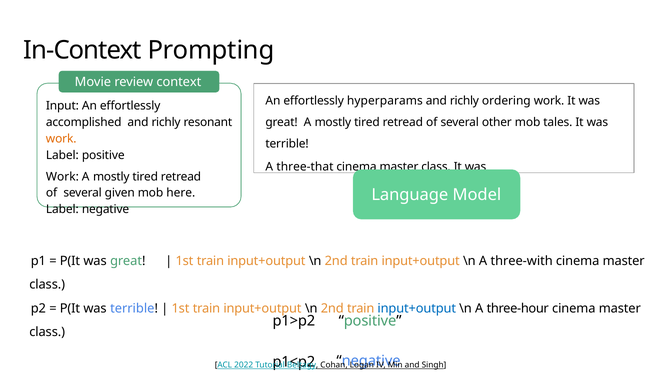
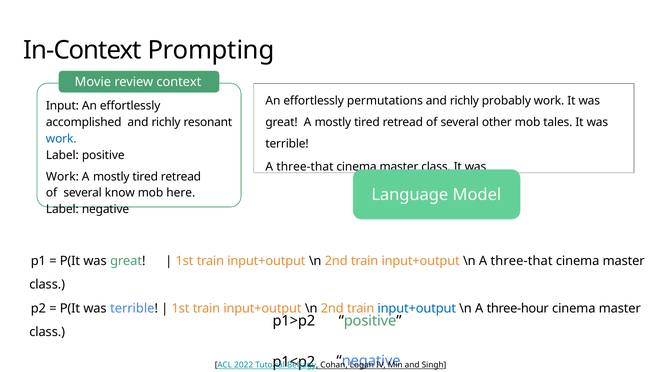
hyperparams: hyperparams -> permutations (385, 101)
ordering: ordering -> probably (506, 101)
work colour: orange -> blue (61, 139)
given: given -> know (120, 193)
\n A three-with: three-with -> three-that (522, 261)
